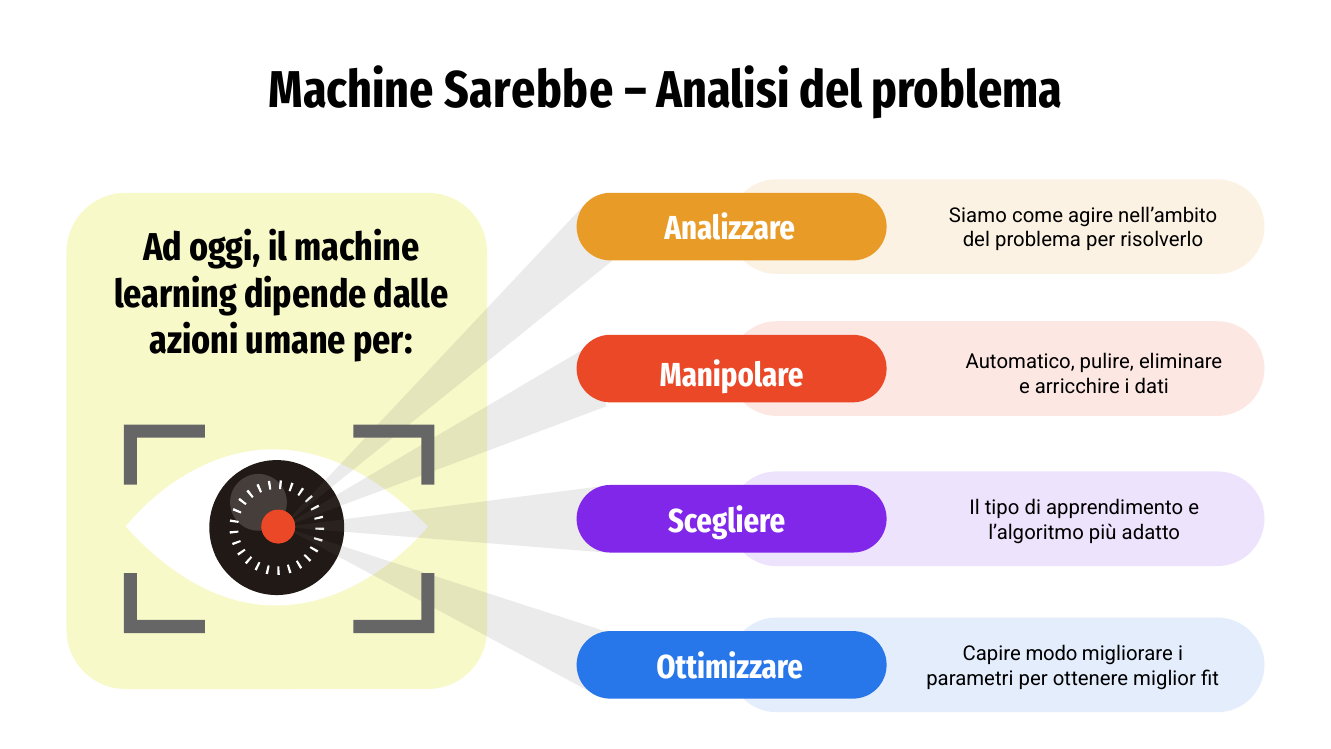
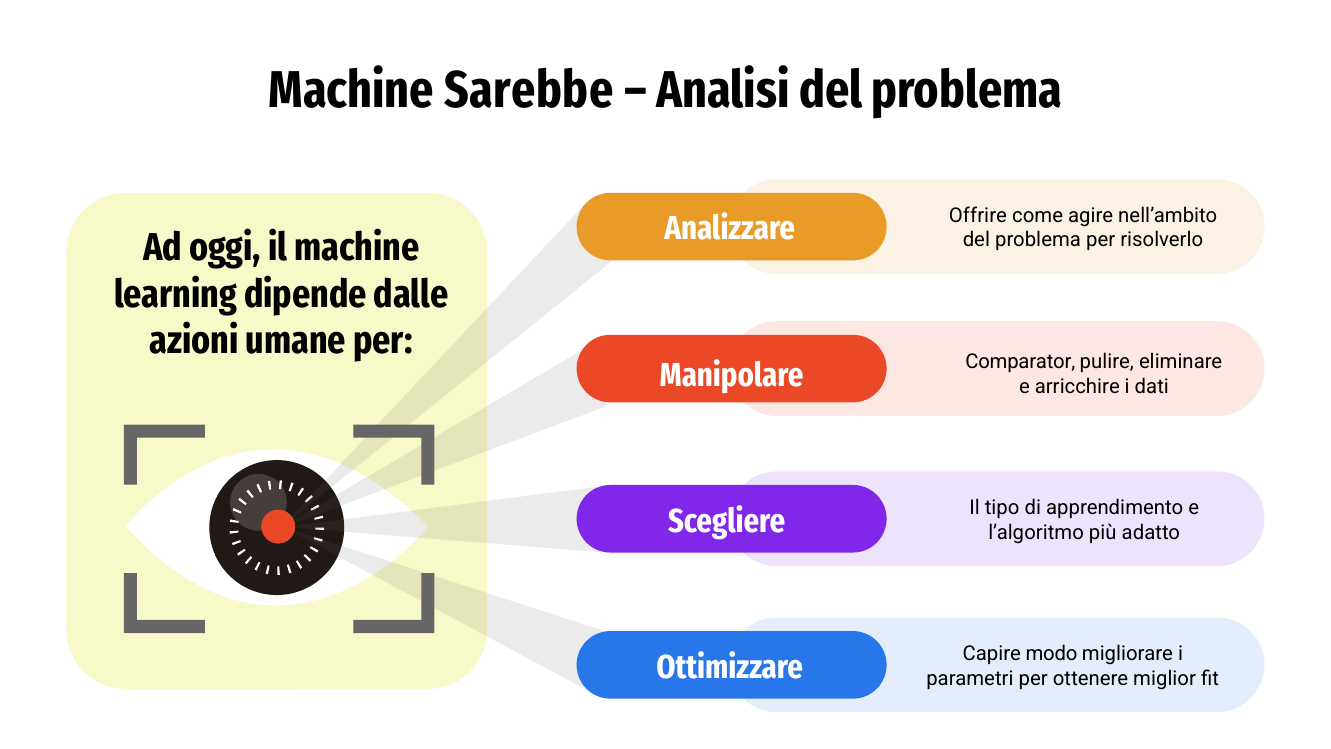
Siamo: Siamo -> Offrire (978, 216)
Automatico: Automatico -> Comparator (1020, 362)
